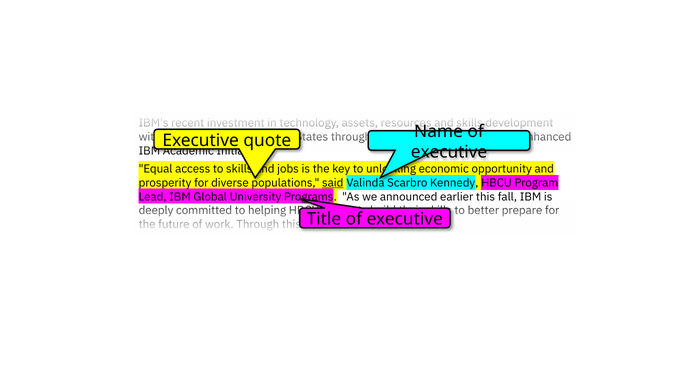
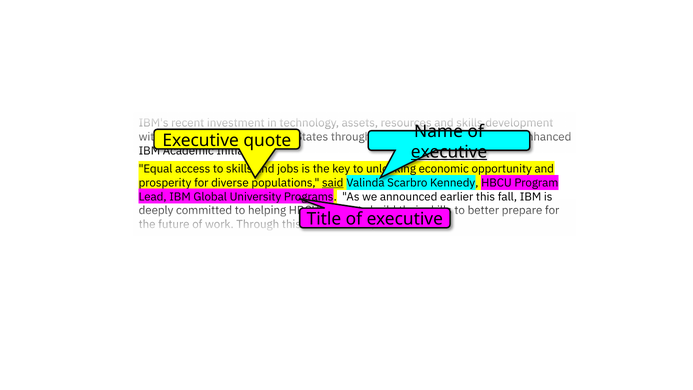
executive underline: none -> present (449, 152)
